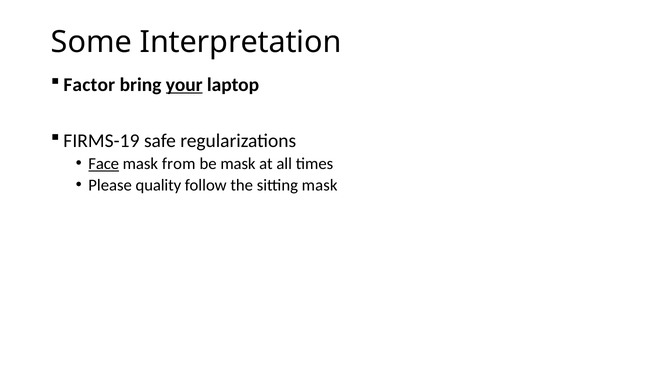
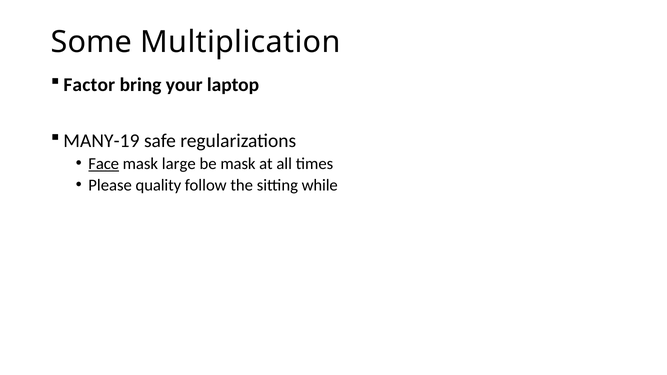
Interpretation: Interpretation -> Multiplication (240, 42)
your underline: present -> none (184, 85)
FIRMS-19: FIRMS-19 -> MANY-19 (101, 141)
from: from -> large (179, 164)
sitting mask: mask -> while (320, 185)
